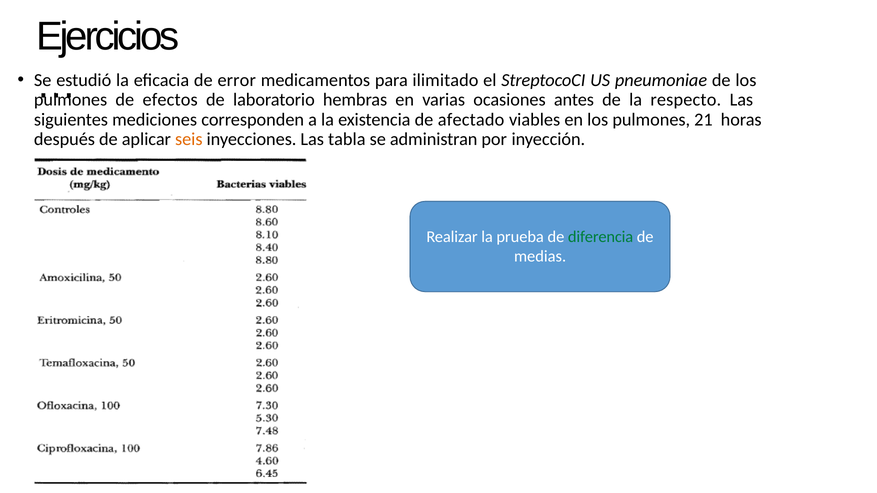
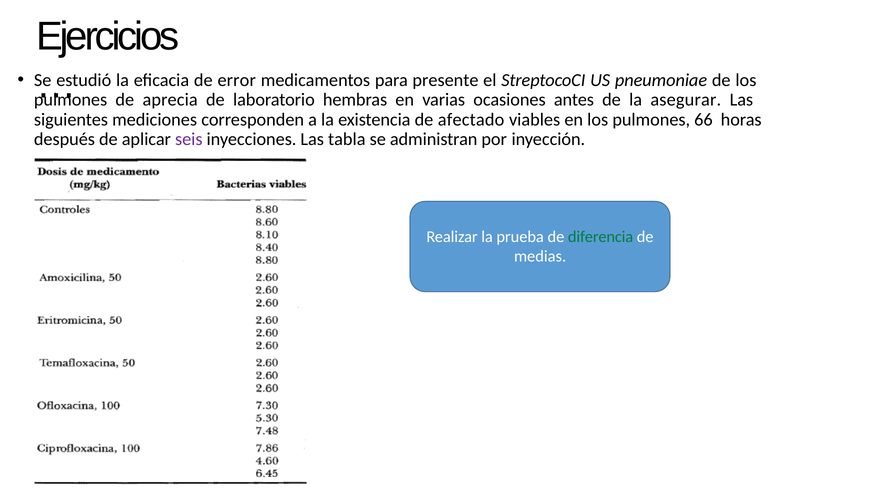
ilimitado: ilimitado -> presente (445, 80)
efectos: efectos -> aprecia (170, 100)
respecto: respecto -> asegurar (686, 100)
21: 21 -> 66 (703, 120)
seis colour: orange -> purple (189, 139)
